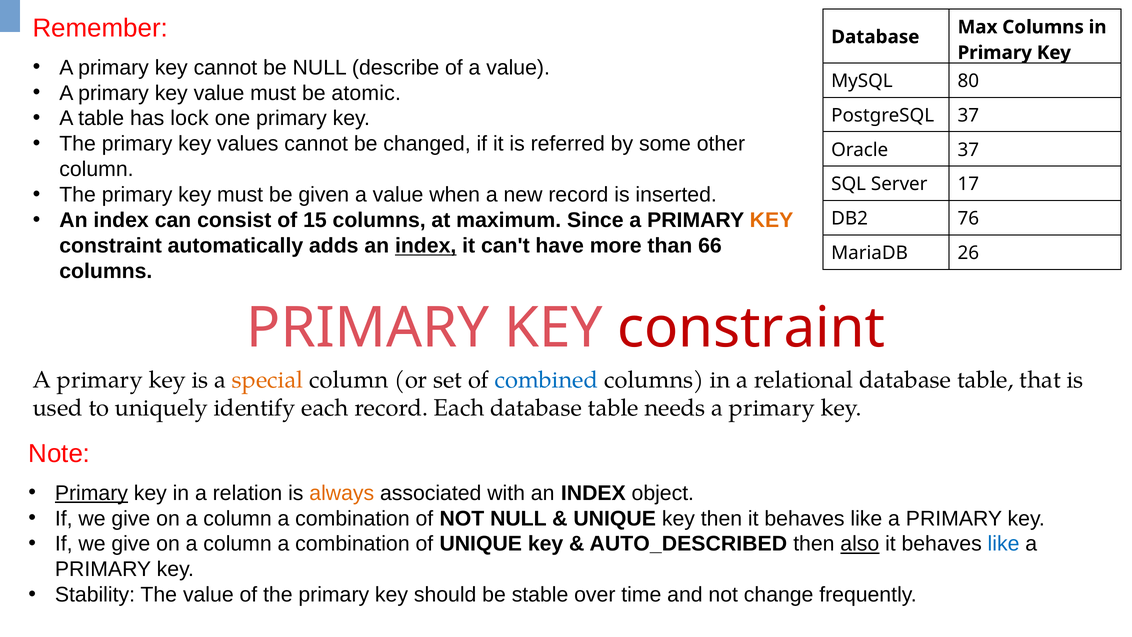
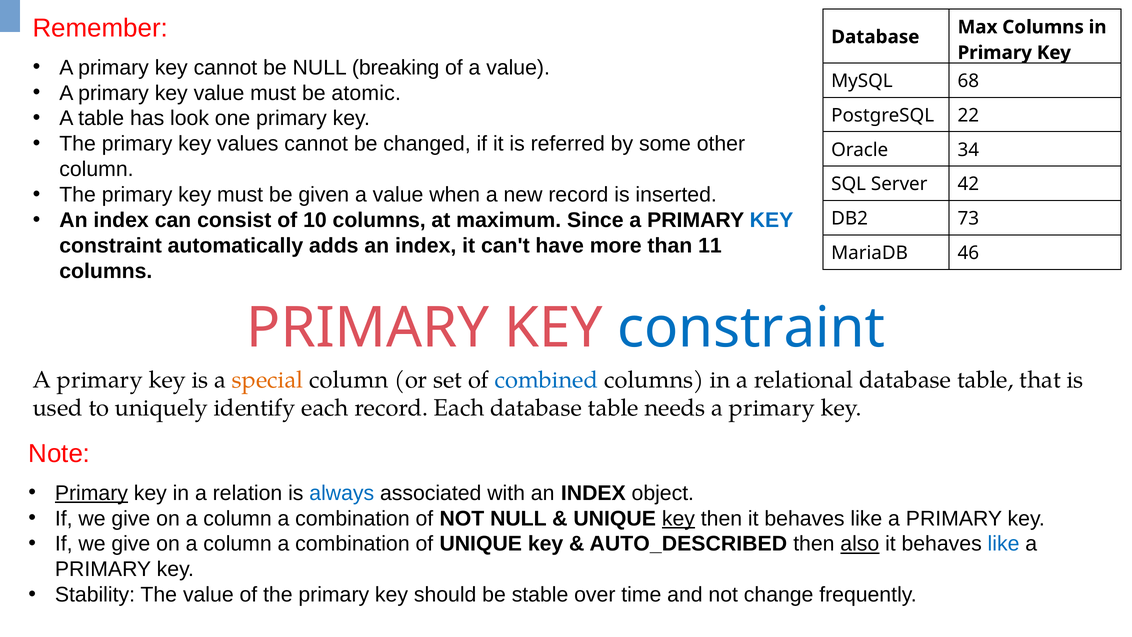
describe: describe -> breaking (396, 67)
80: 80 -> 68 (968, 81)
lock: lock -> look (190, 118)
PostgreSQL 37: 37 -> 22 (968, 115)
Oracle 37: 37 -> 34 (968, 150)
17: 17 -> 42 (968, 184)
15: 15 -> 10 (315, 220)
KEY colour: orange -> blue (772, 220)
76: 76 -> 73 (968, 219)
index underline: present -> none (426, 246)
66: 66 -> 11 (710, 246)
26: 26 -> 46 (968, 253)
constraint colour: red -> blue (751, 328)
always colour: orange -> blue (342, 493)
key underline: none -> present (678, 518)
